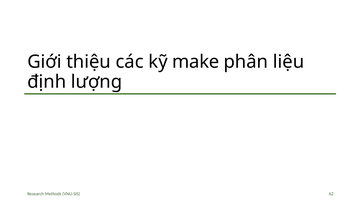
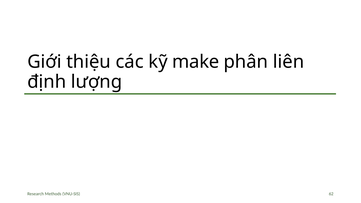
liệu: liệu -> liên (289, 62)
